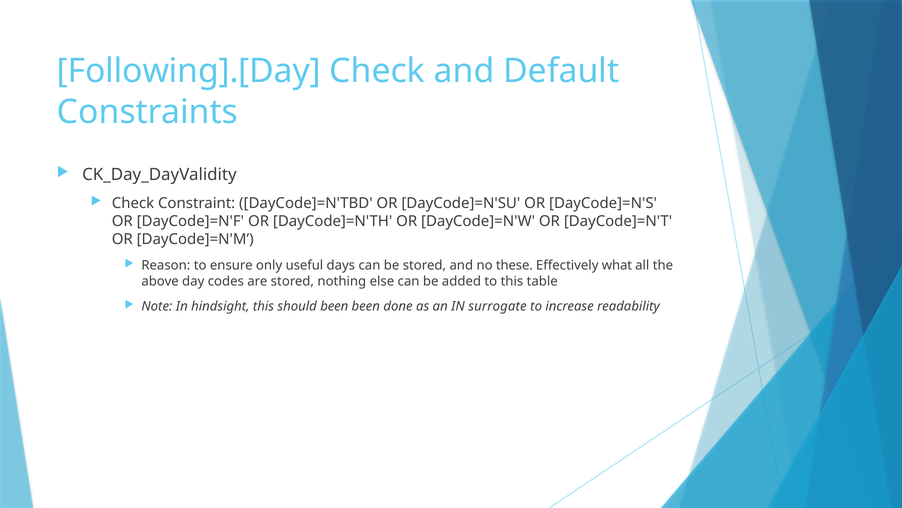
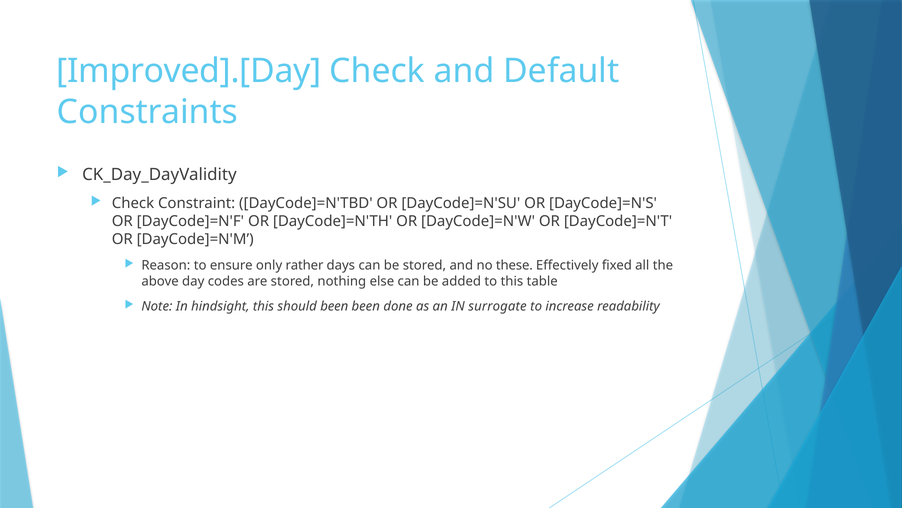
Following].[Day: Following].[Day -> Improved].[Day (189, 71)
useful: useful -> rather (304, 265)
what: what -> fixed (617, 265)
